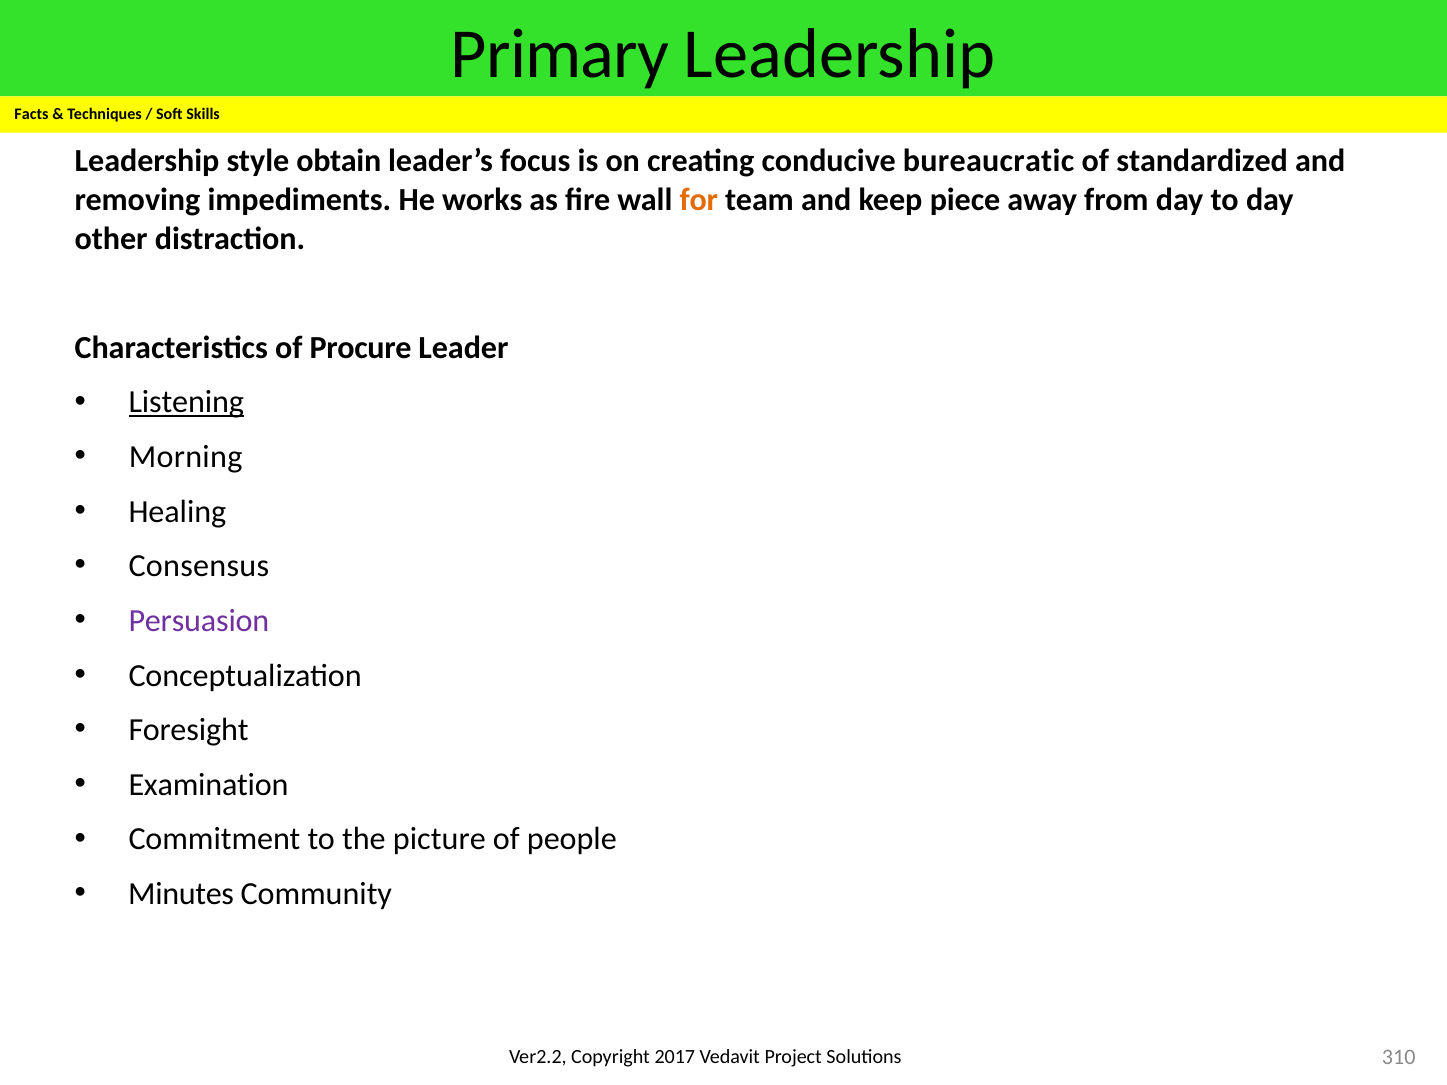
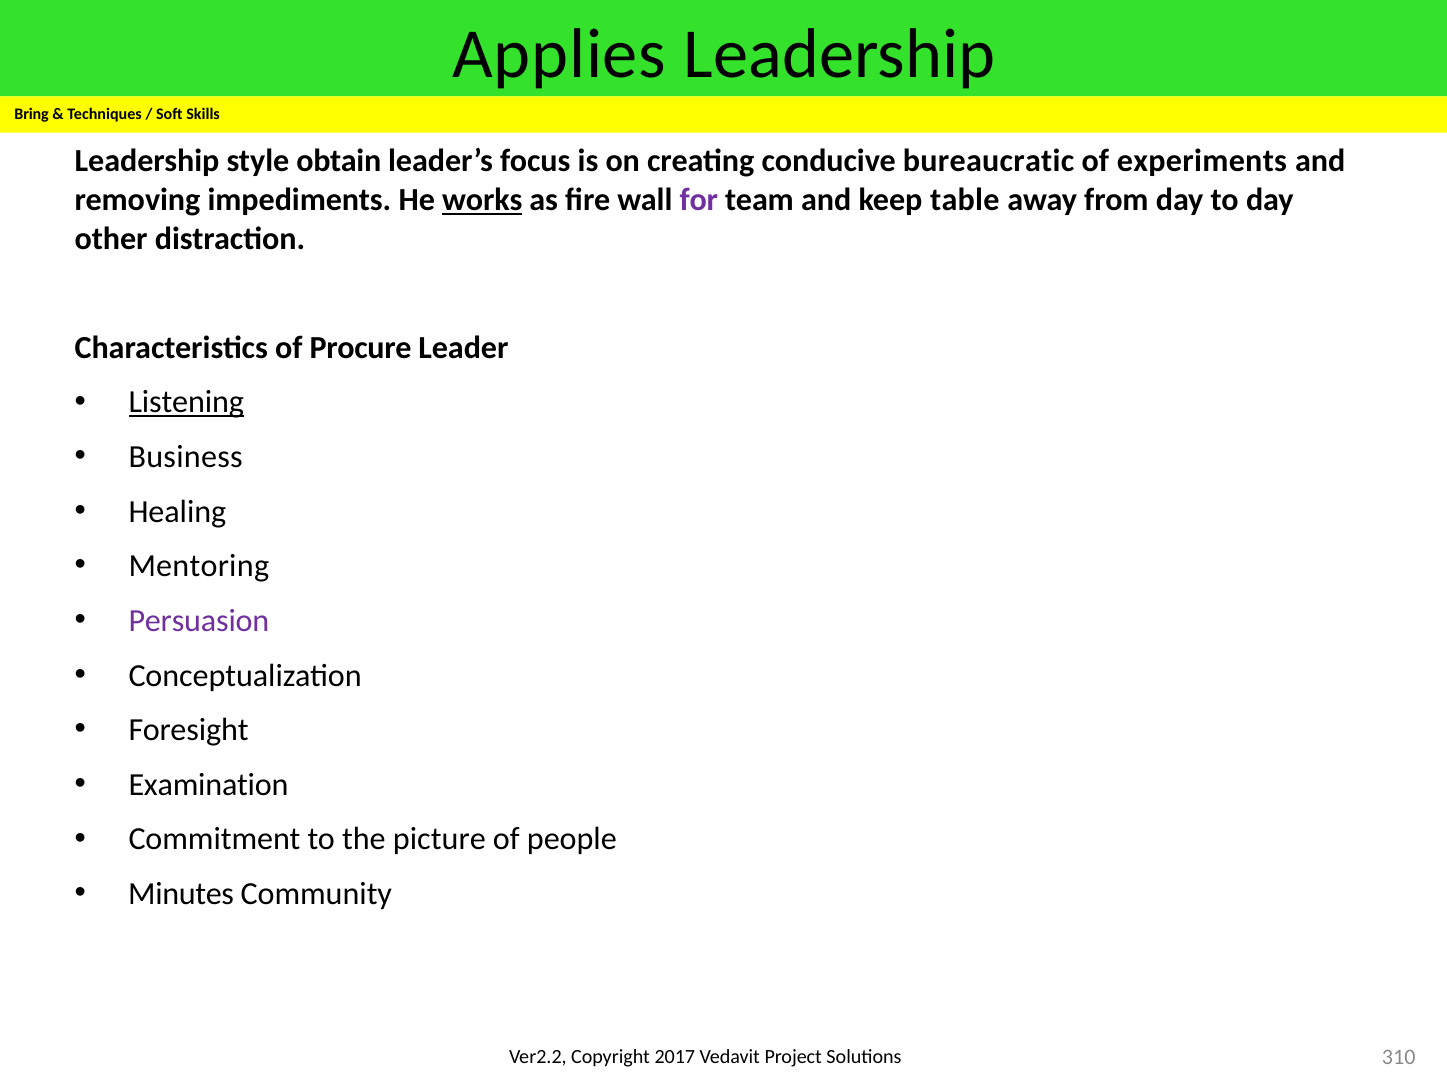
Primary: Primary -> Applies (559, 54)
Facts: Facts -> Bring (32, 114)
standardized: standardized -> experiments (1202, 161)
works underline: none -> present (482, 200)
for colour: orange -> purple (699, 200)
piece: piece -> table (965, 200)
Morning: Morning -> Business (186, 457)
Consensus: Consensus -> Mentoring (199, 566)
